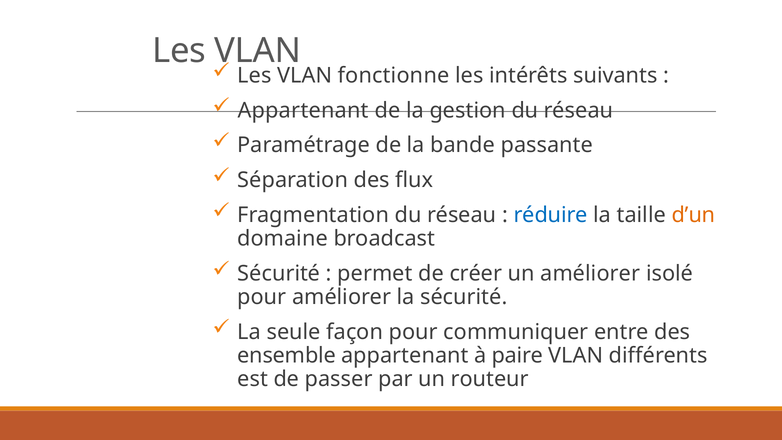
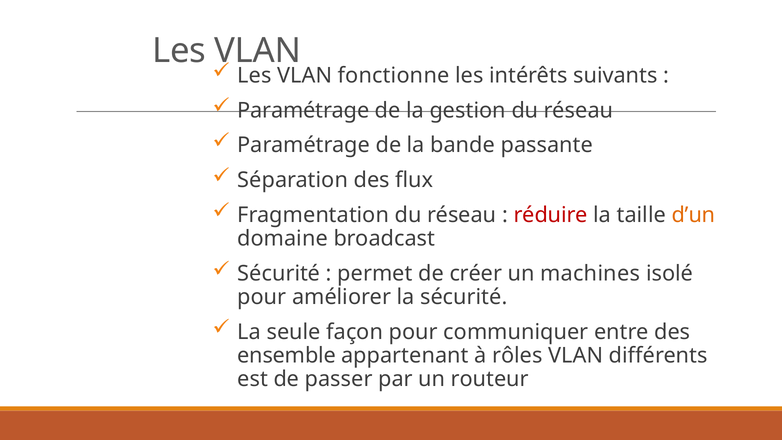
Appartenant: Appartenant -> Paramétrage (303, 110)
réduire colour: blue -> red (551, 215)
un améliorer: améliorer -> machines (590, 273)
paire: paire -> rôles (517, 355)
